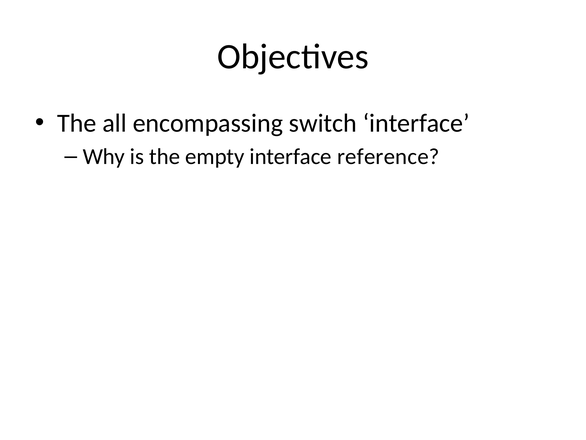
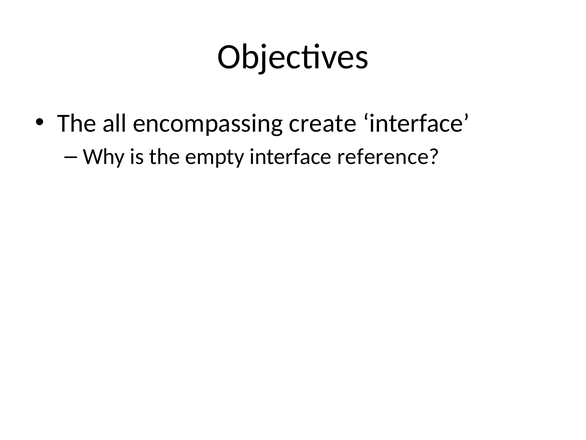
switch: switch -> create (323, 123)
